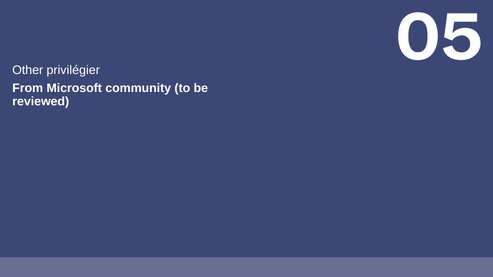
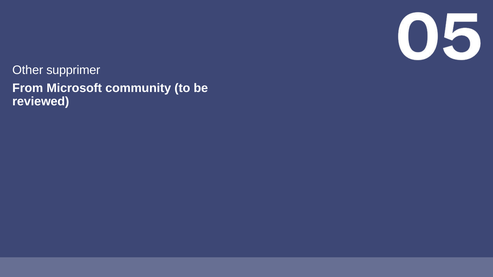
privilégier: privilégier -> supprimer (73, 70)
